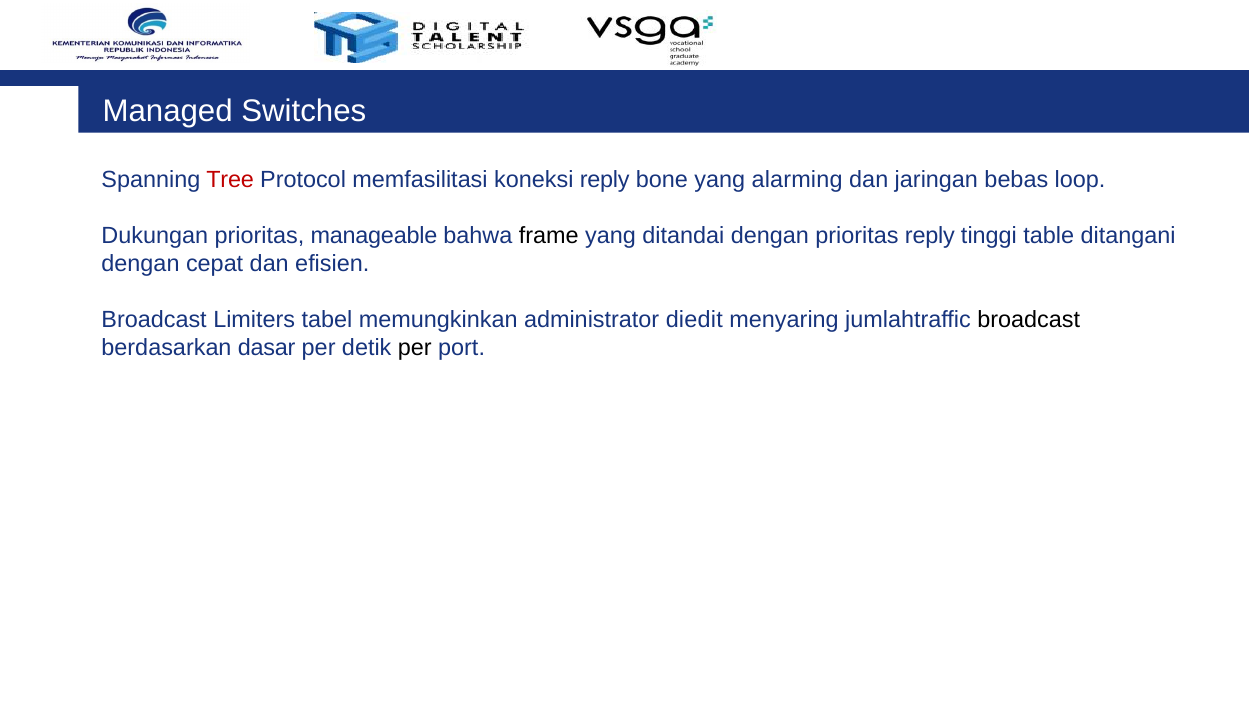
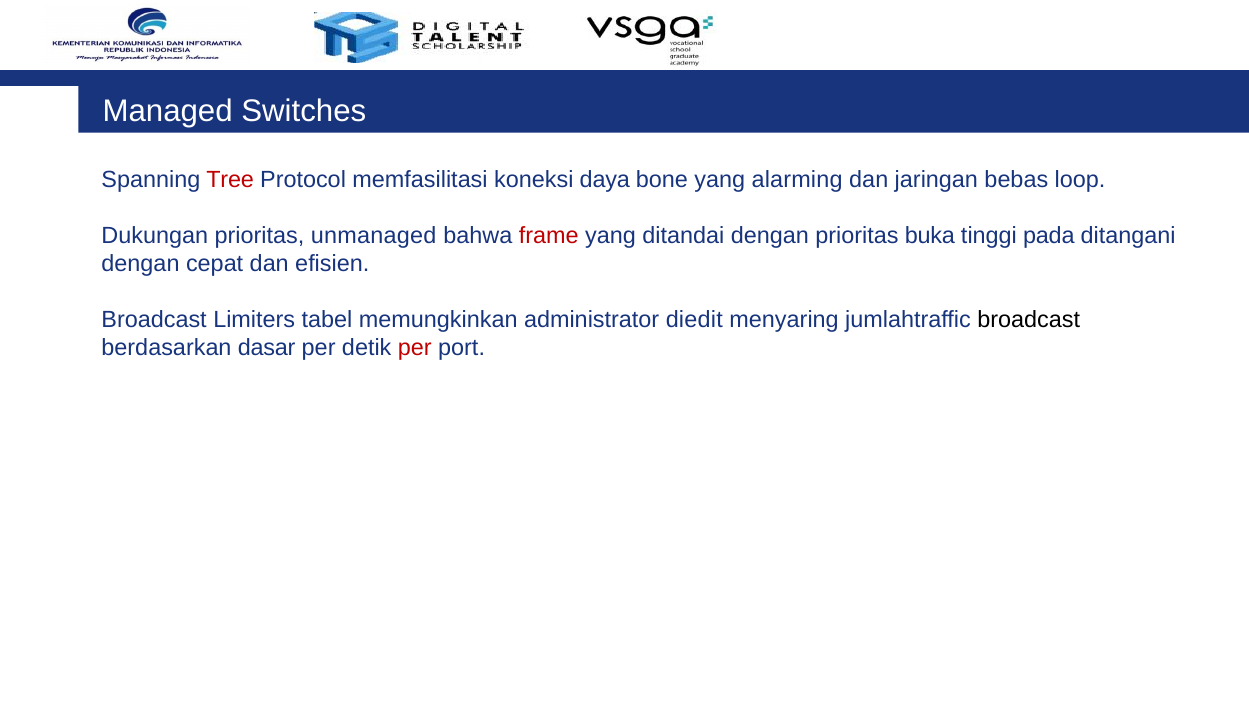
koneksi reply: reply -> daya (605, 180)
manageable: manageable -> unmanaged (374, 236)
frame colour: black -> red (549, 236)
prioritas reply: reply -> buka (930, 236)
table: table -> pada (1049, 236)
per colour: black -> red (415, 348)
